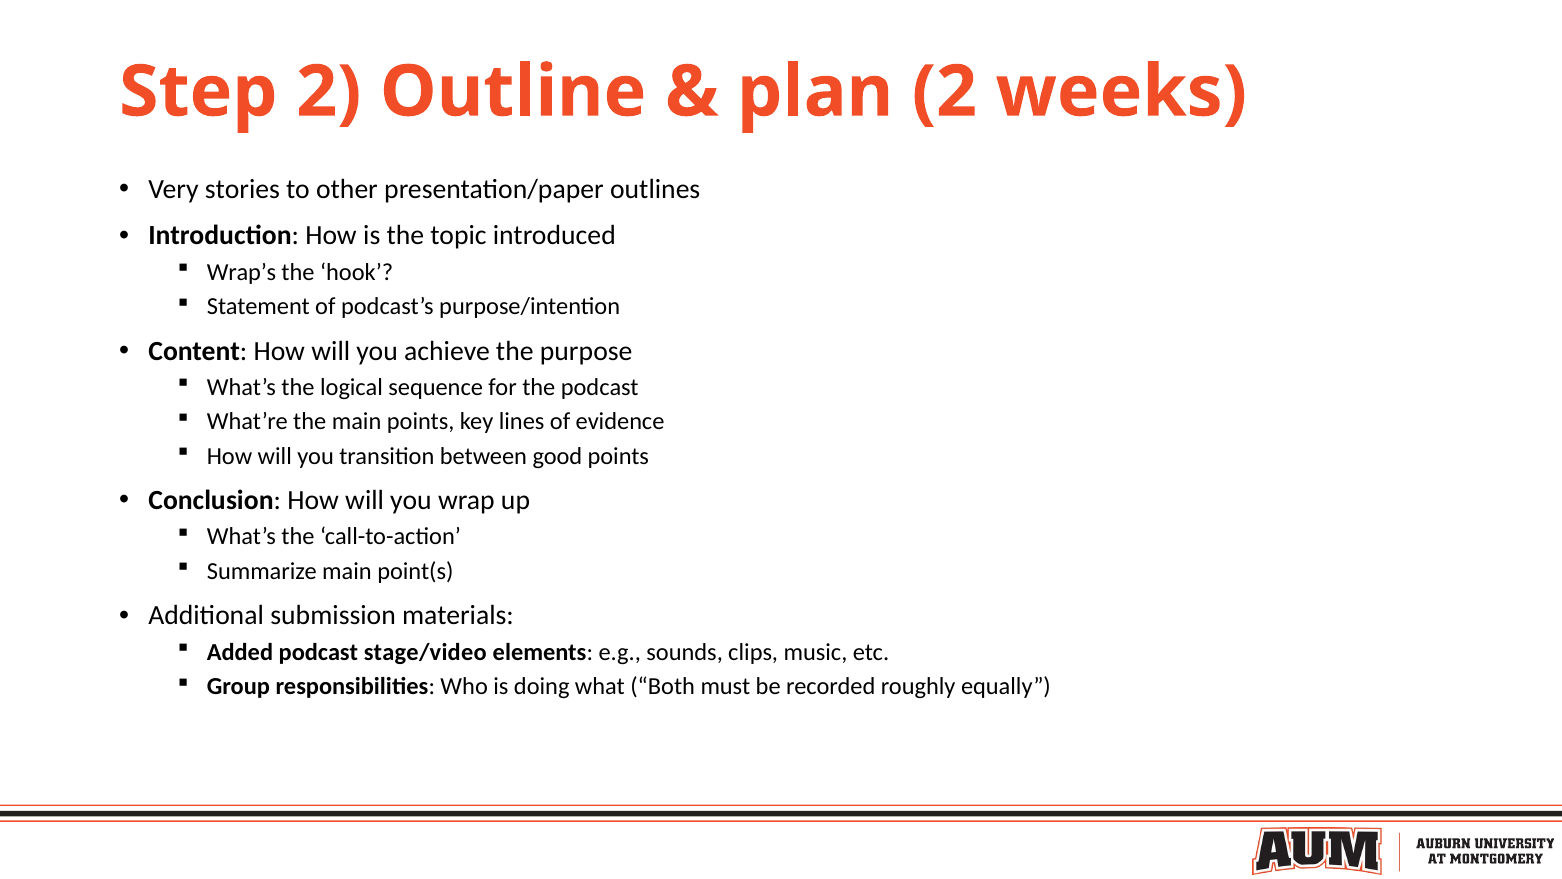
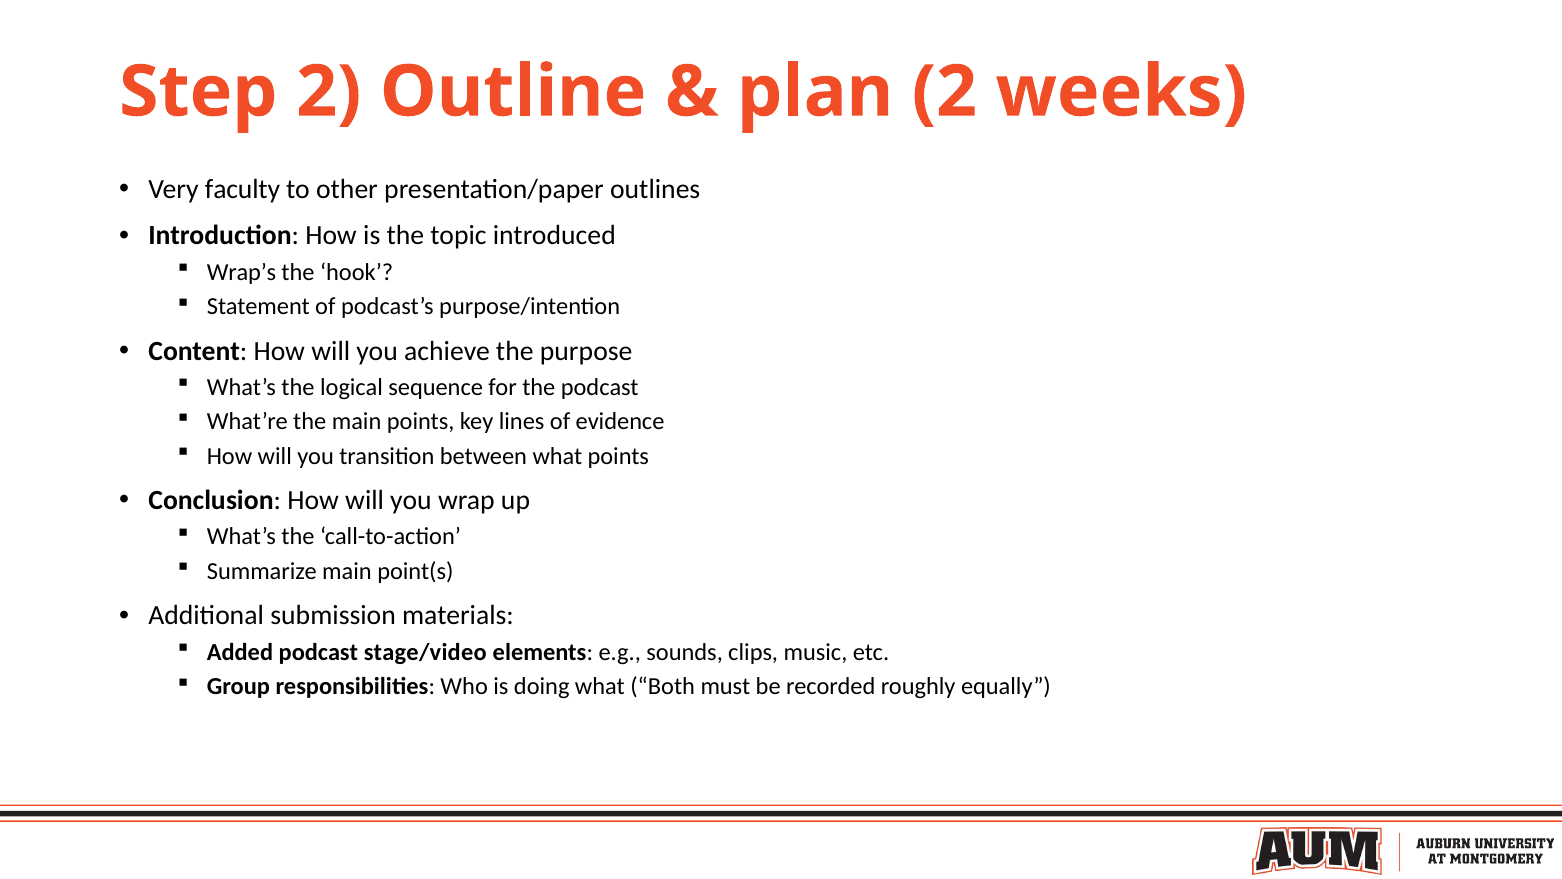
stories: stories -> faculty (242, 189)
between good: good -> what (557, 456)
